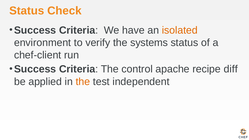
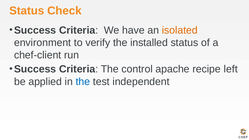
systems: systems -> installed (149, 43)
diff: diff -> left (231, 69)
the colour: orange -> blue (83, 82)
